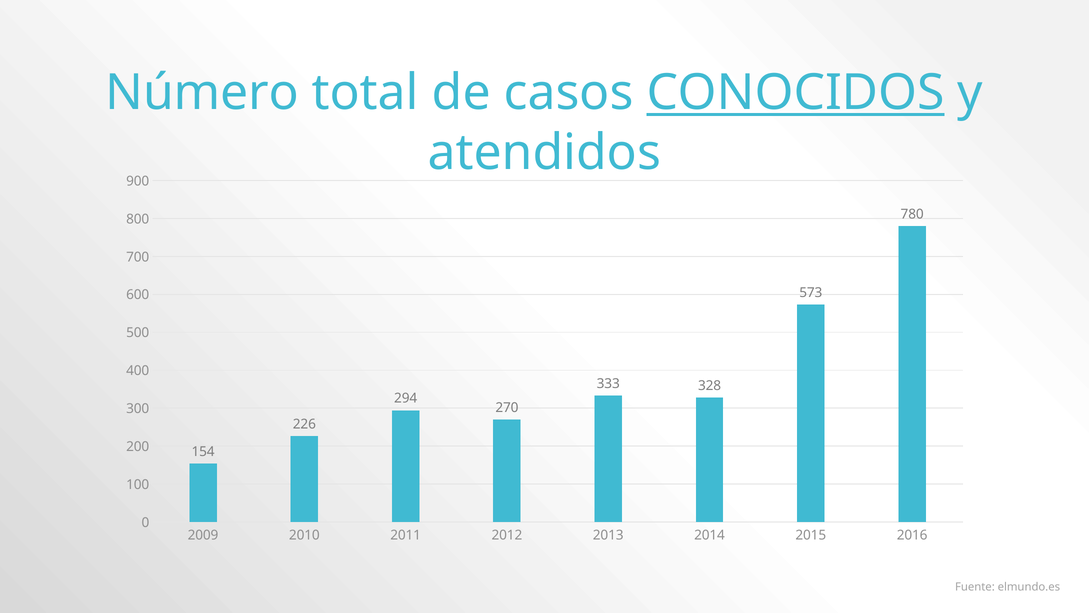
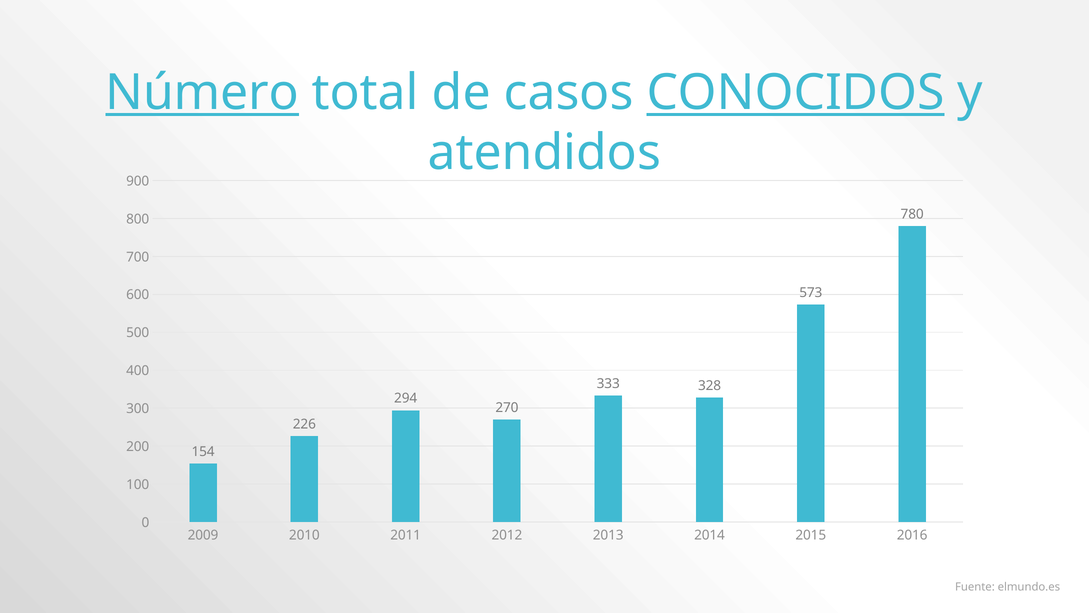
Número underline: none -> present (202, 93)
